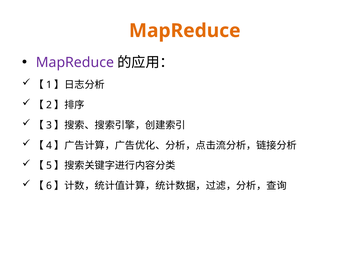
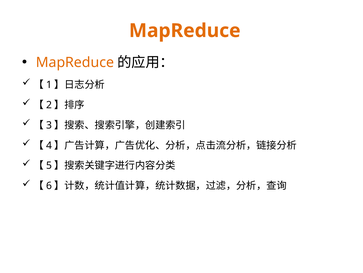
MapReduce colour: purple -> orange (75, 62)
